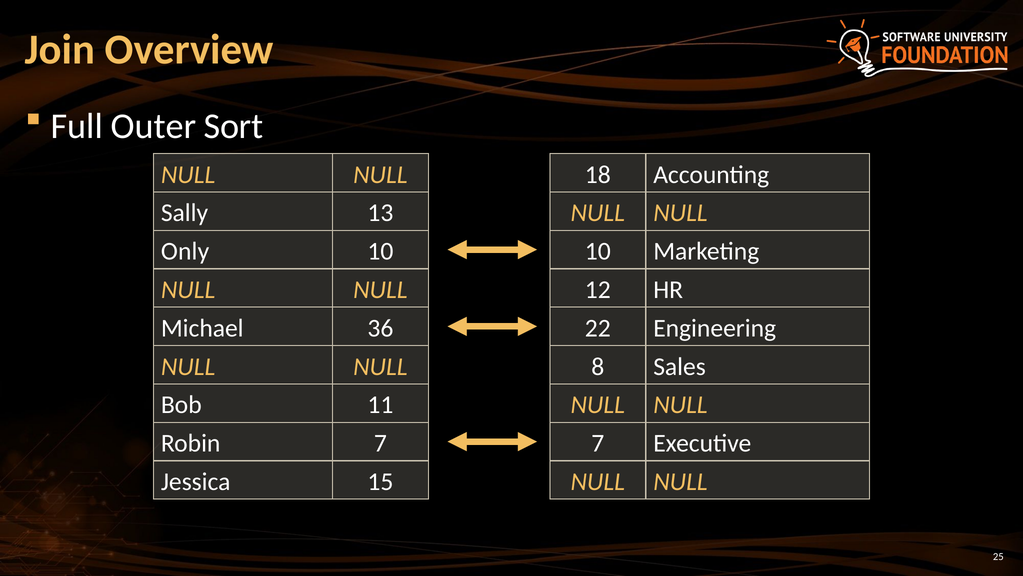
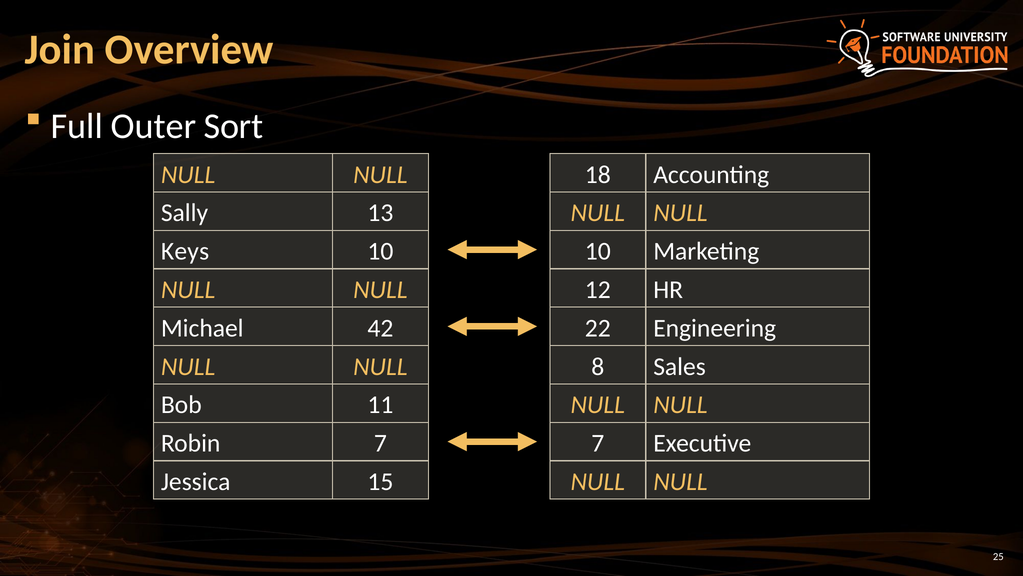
Only: Only -> Keys (185, 251)
36: 36 -> 42 (380, 328)
